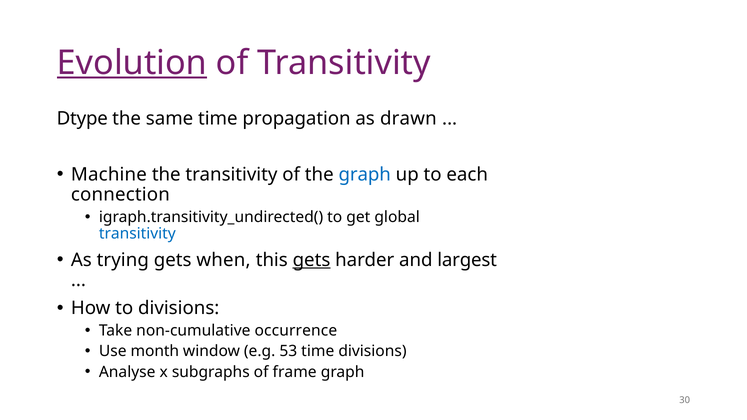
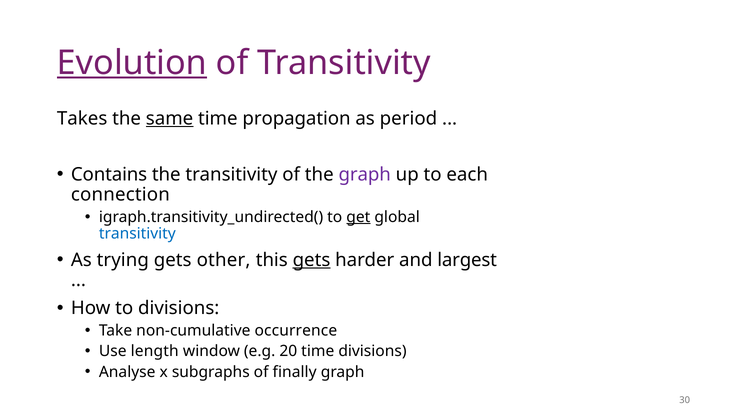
Dtype: Dtype -> Takes (82, 119)
same underline: none -> present (170, 119)
drawn: drawn -> period (408, 119)
Machine: Machine -> Contains (109, 175)
graph colour: blue -> purple (365, 175)
get underline: none -> present (358, 217)
when: when -> other (224, 260)
month: month -> length (155, 351)
53: 53 -> 20 (288, 351)
frame: frame -> finally (295, 372)
